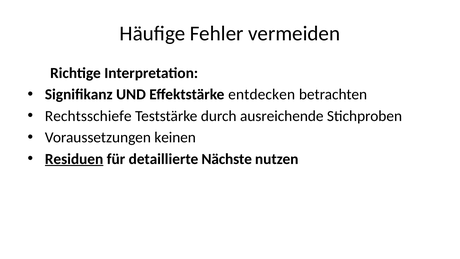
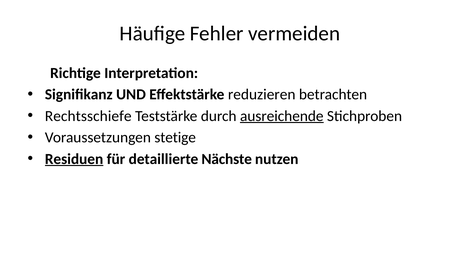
entdecken: entdecken -> reduzieren (262, 94)
ausreichende underline: none -> present (282, 116)
keinen: keinen -> stetige (175, 137)
